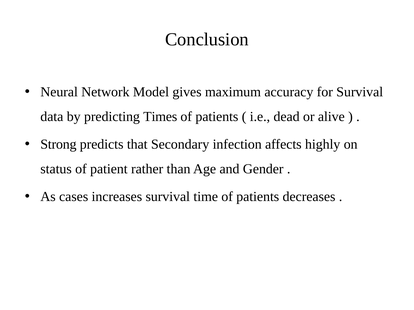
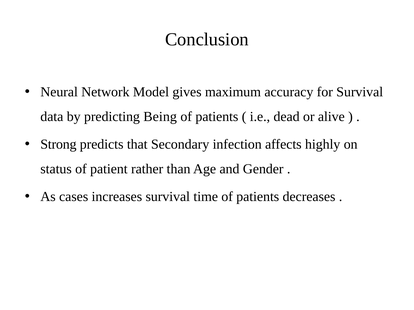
Times: Times -> Being (160, 117)
